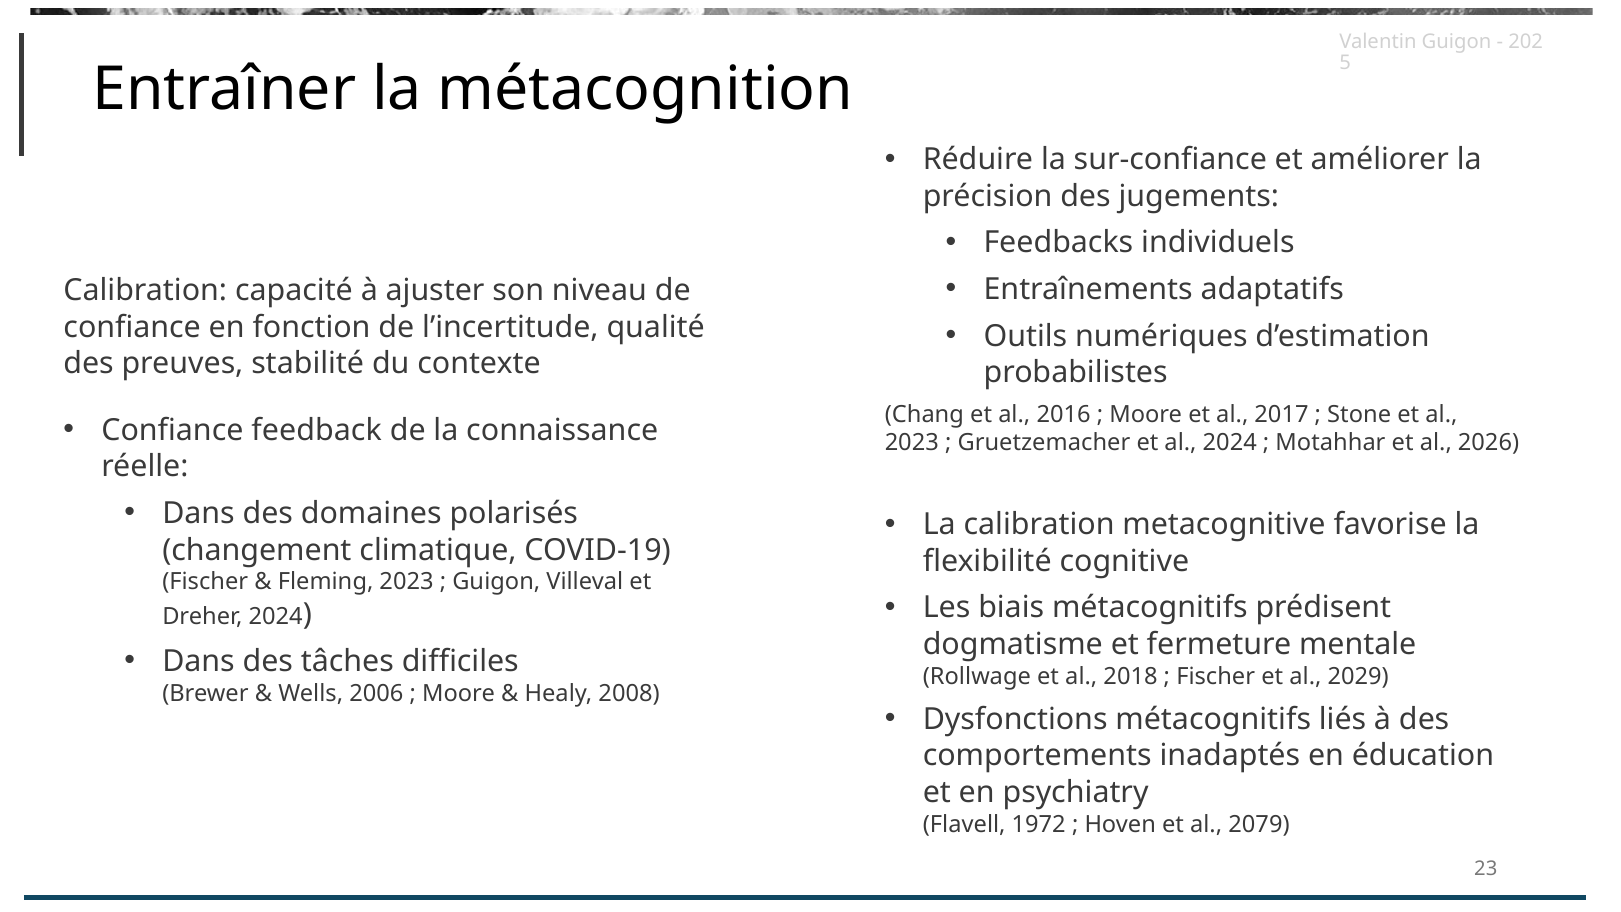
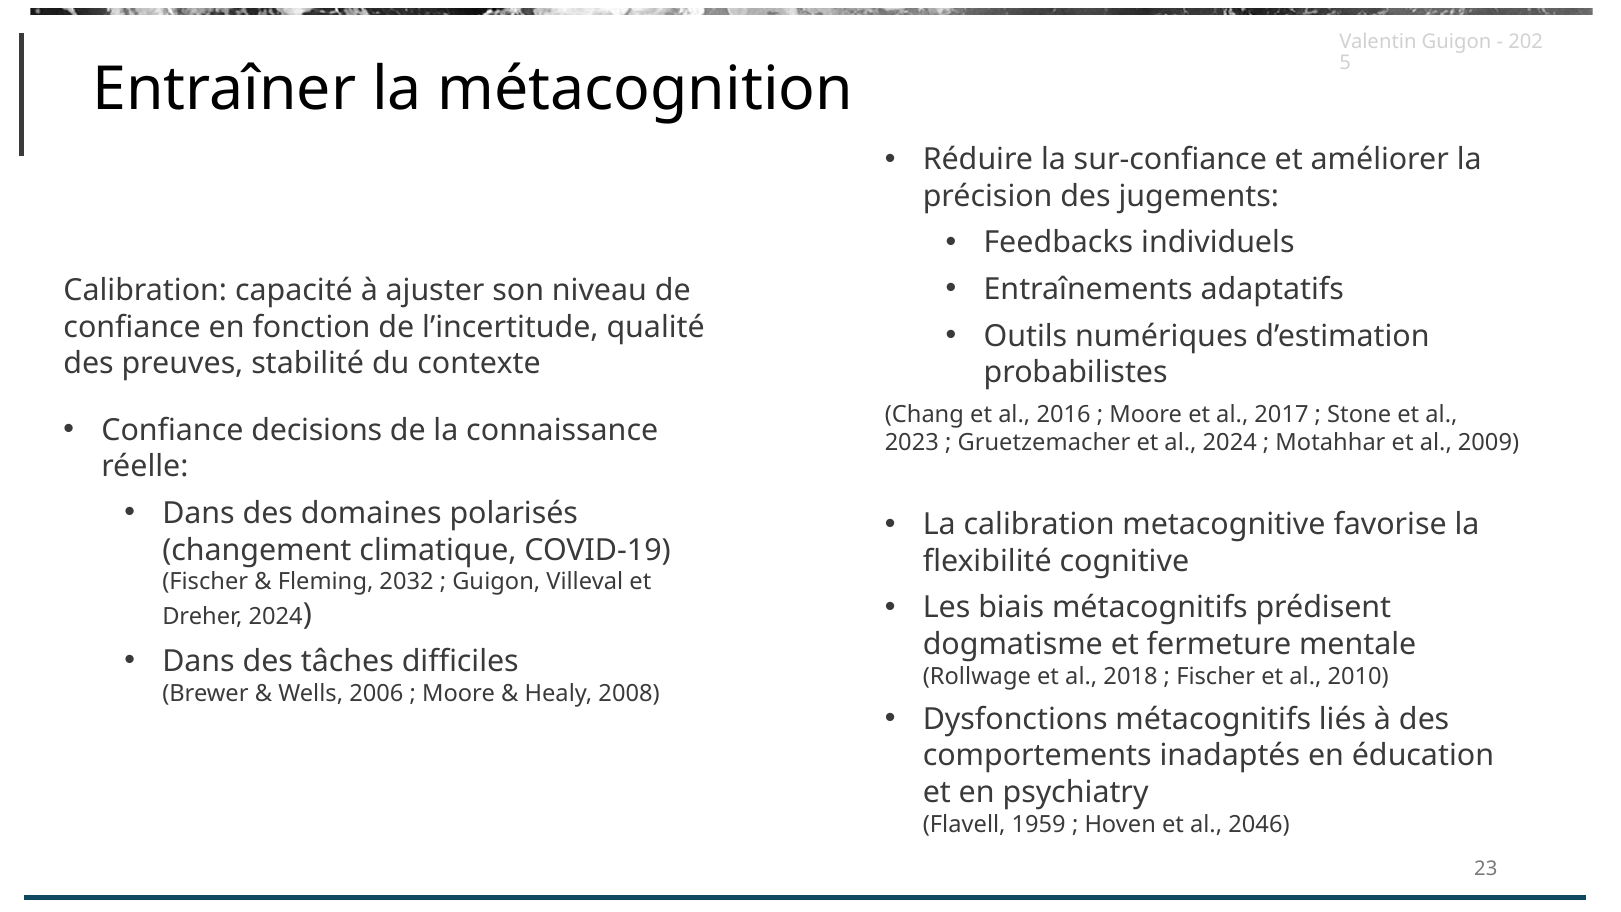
feedback: feedback -> decisions (317, 430)
2026: 2026 -> 2009 (1489, 443)
Fleming 2023: 2023 -> 2032 (407, 582)
2029: 2029 -> 2010 (1358, 676)
1972: 1972 -> 1959 (1039, 824)
2079: 2079 -> 2046 (1259, 824)
